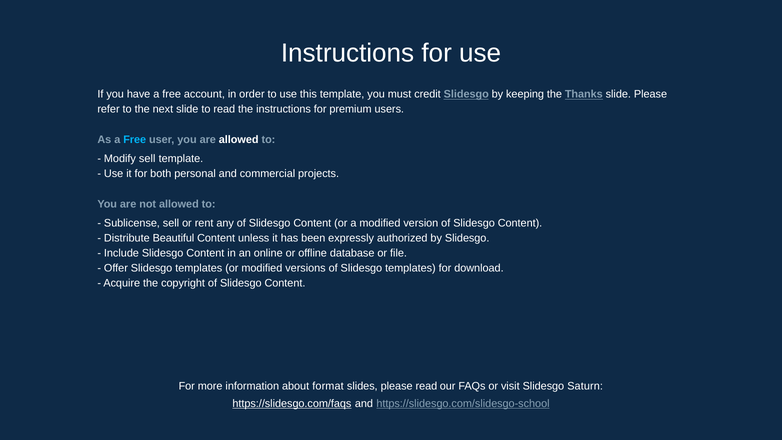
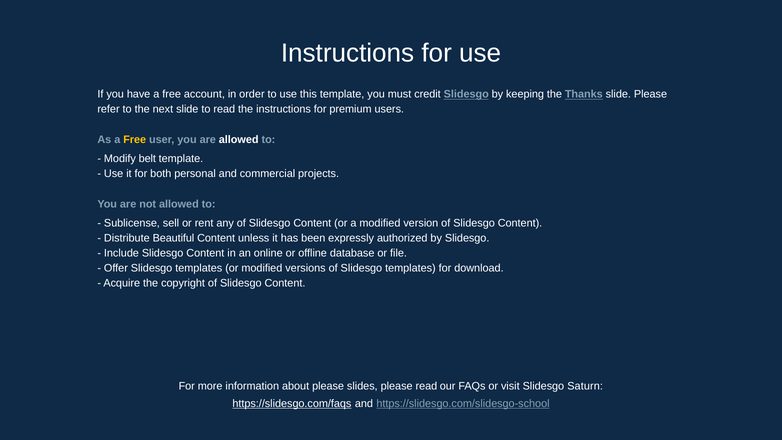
Free colour: light blue -> yellow (135, 139)
Modify sell: sell -> belt (147, 159)
about format: format -> please (328, 386)
